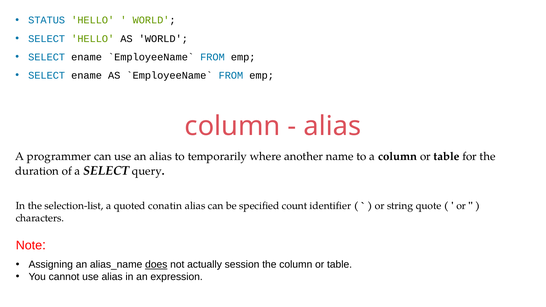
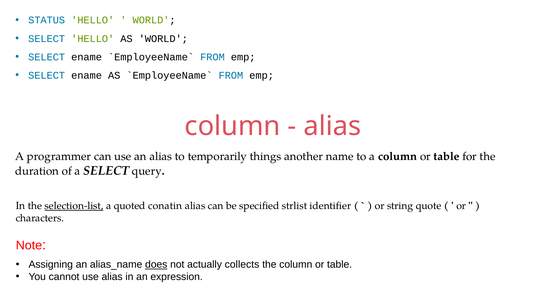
where: where -> things (266, 156)
selection-list underline: none -> present (74, 206)
count: count -> strlist (295, 206)
session: session -> collects (242, 265)
